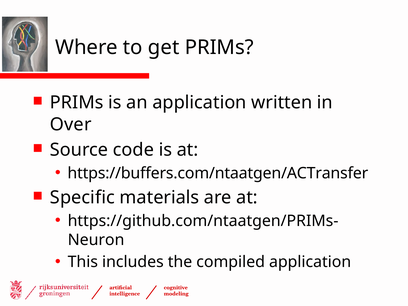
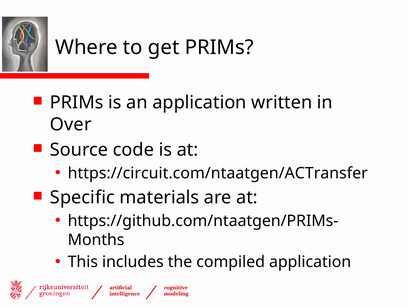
https://buffers.com/ntaatgen/ACTransfer: https://buffers.com/ntaatgen/ACTransfer -> https://circuit.com/ntaatgen/ACTransfer (218, 173)
Neuron: Neuron -> Months (96, 240)
